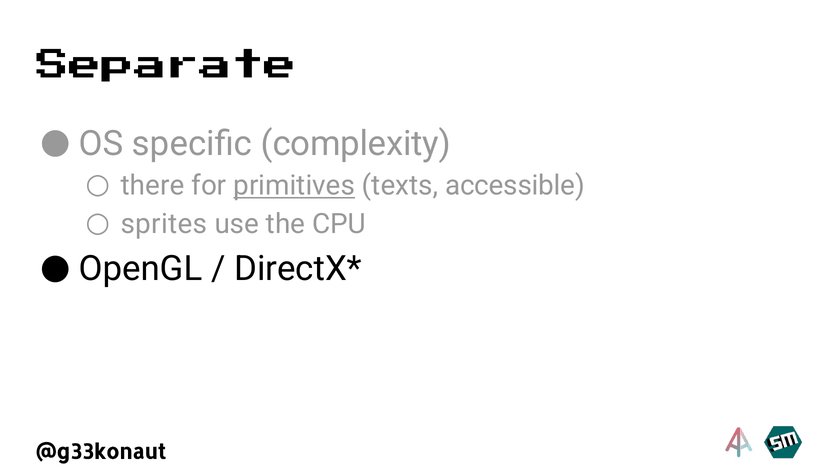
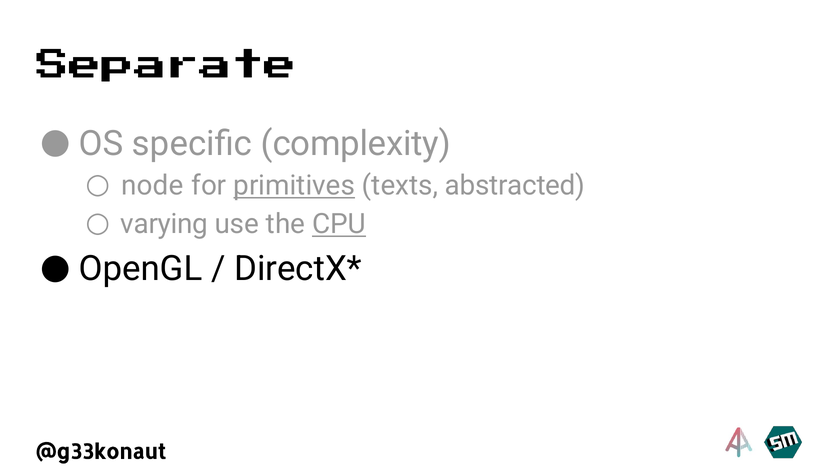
there: there -> node (152, 186)
accessible: accessible -> abstracted (515, 186)
sprites: sprites -> varying (164, 224)
CPU underline: none -> present (339, 224)
